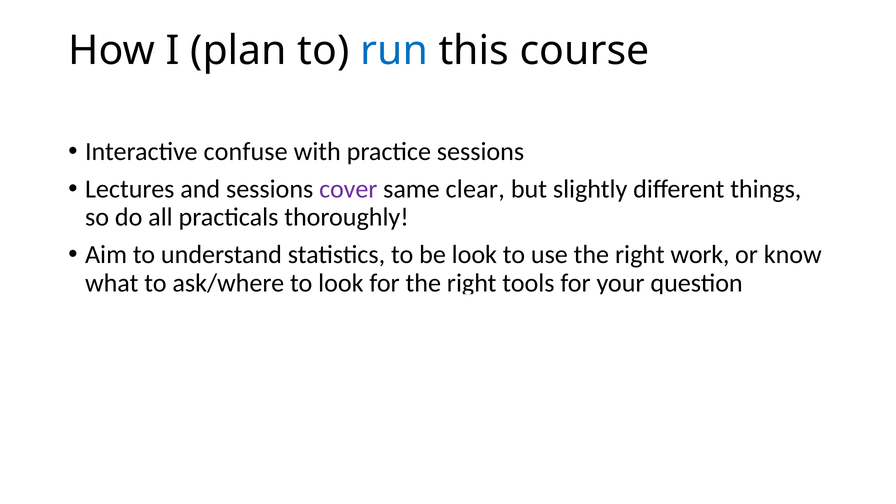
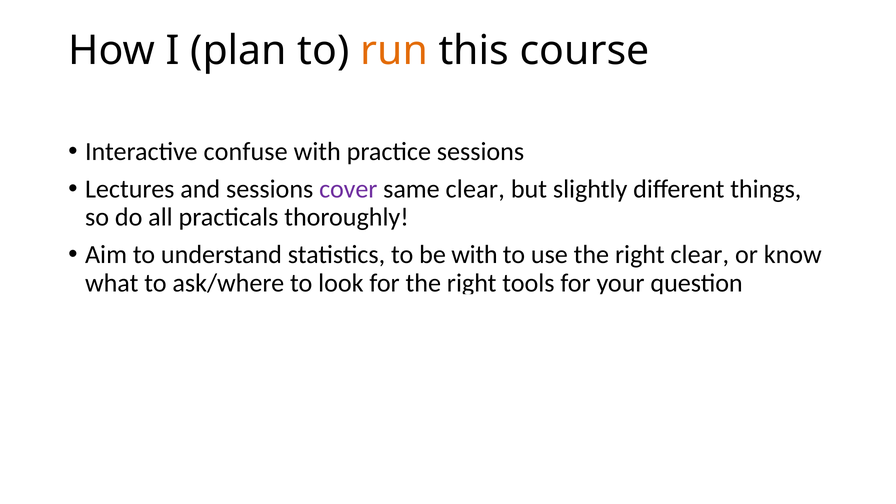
run colour: blue -> orange (394, 51)
be look: look -> with (474, 255)
right work: work -> clear (700, 255)
